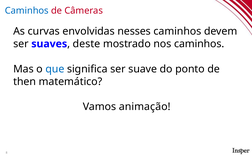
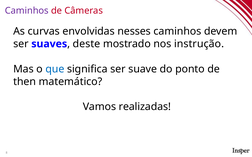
Caminhos colour: blue -> purple (27, 11)
nos caminhos: caminhos -> instrução (199, 44)
animação: animação -> realizadas (145, 107)
